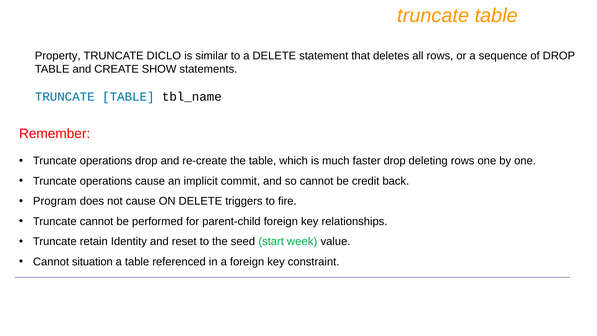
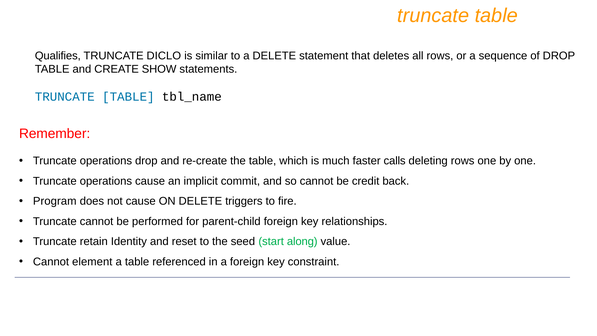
Property: Property -> Qualifies (58, 56)
faster drop: drop -> calls (395, 161)
week: week -> along (302, 241)
situation: situation -> element (92, 262)
